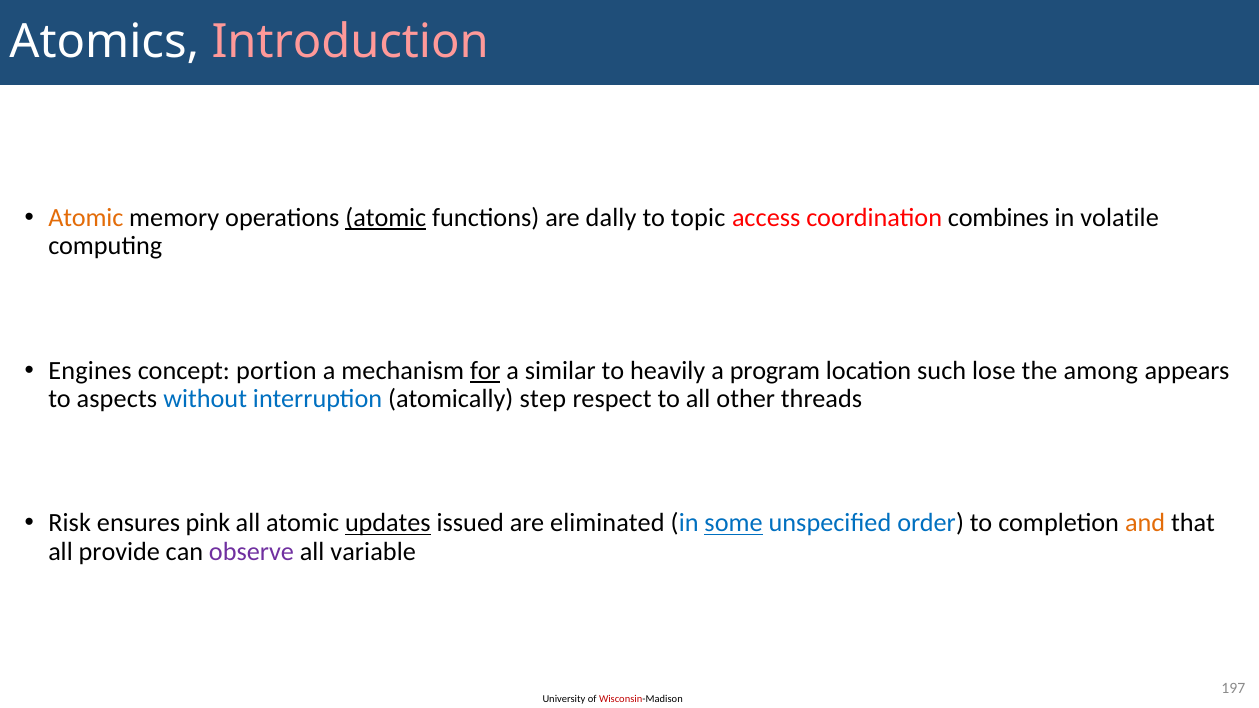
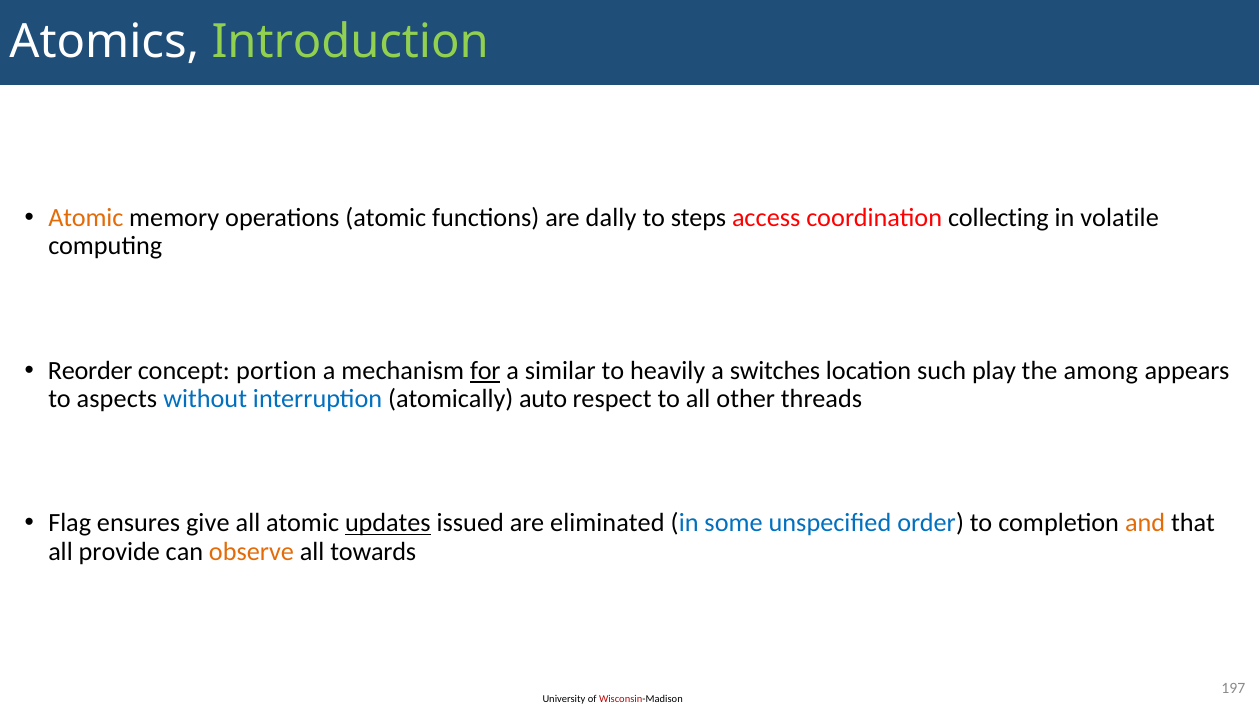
Introduction colour: pink -> light green (350, 42)
atomic underline: present -> none (386, 218)
topic: topic -> steps (699, 218)
combines: combines -> collecting (998, 218)
Engines: Engines -> Reorder (90, 371)
program: program -> switches (775, 371)
lose: lose -> play (994, 371)
step: step -> auto (543, 399)
Risk: Risk -> Flag (70, 523)
pink: pink -> give (208, 523)
some underline: present -> none (734, 523)
observe colour: purple -> orange (251, 552)
variable: variable -> towards (373, 552)
